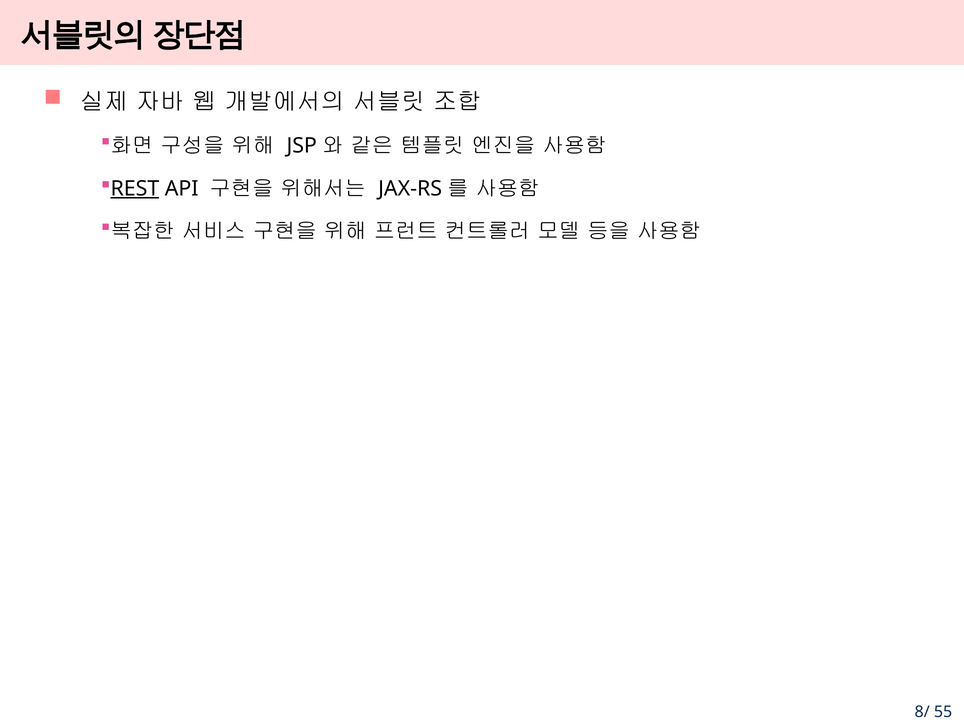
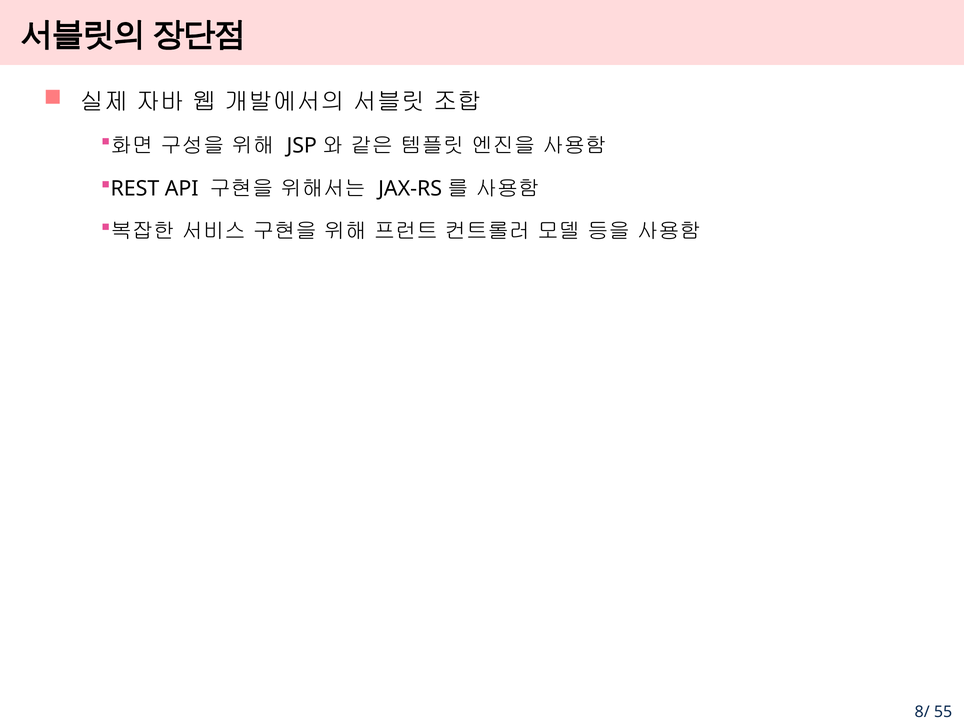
REST underline: present -> none (135, 189)
